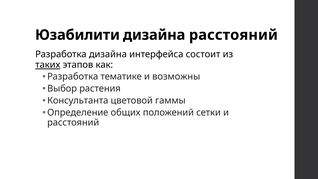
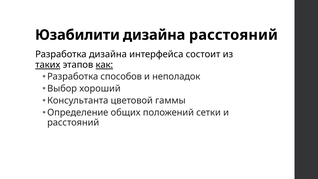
как underline: none -> present (104, 65)
тематике: тематике -> способов (121, 77)
возможны: возможны -> неполадок (176, 77)
растения: растения -> хороший (100, 89)
